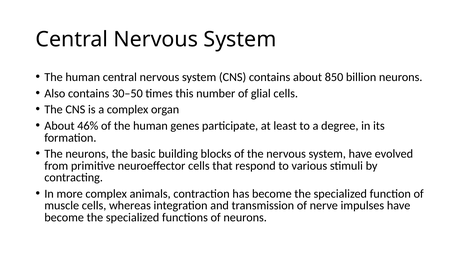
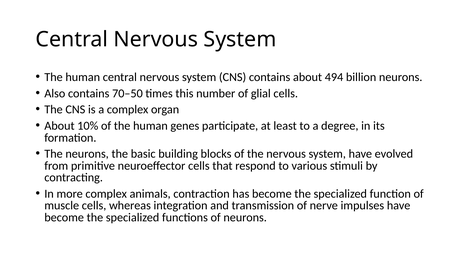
850: 850 -> 494 (334, 77)
30–50: 30–50 -> 70–50 (127, 93)
46%: 46% -> 10% (88, 126)
